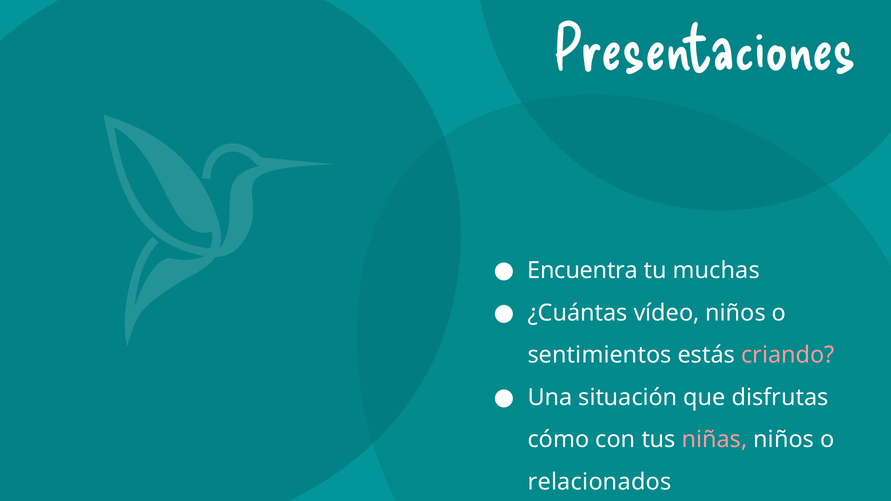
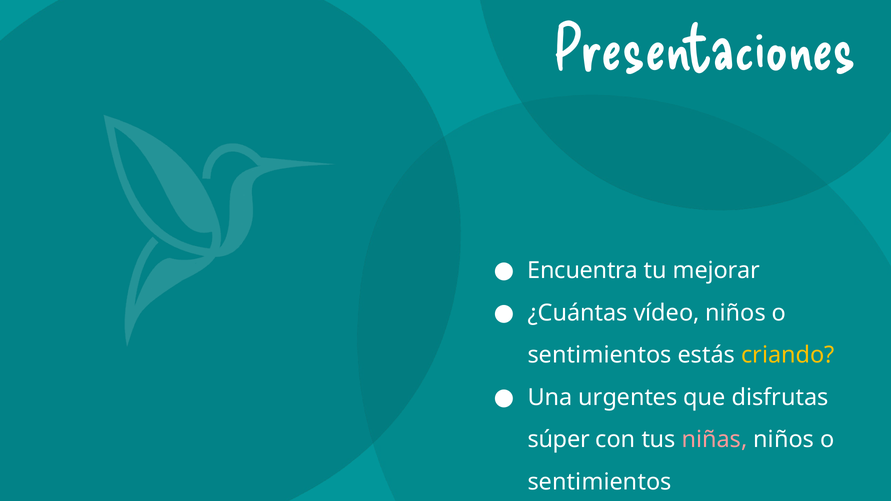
muchas: muchas -> mejorar (716, 271)
criando colour: pink -> yellow (788, 355)
situación: situación -> urgentes (628, 398)
cómo: cómo -> súper (559, 440)
relacionados: relacionados -> sentimientos (600, 482)
